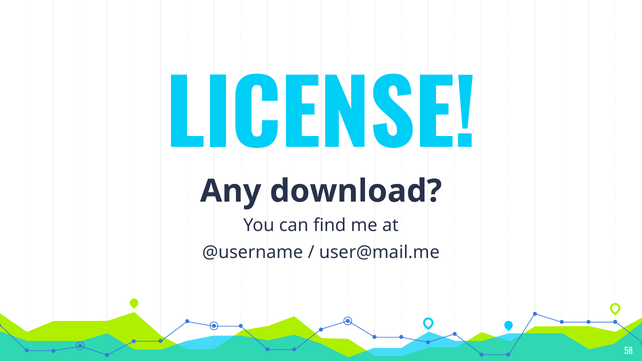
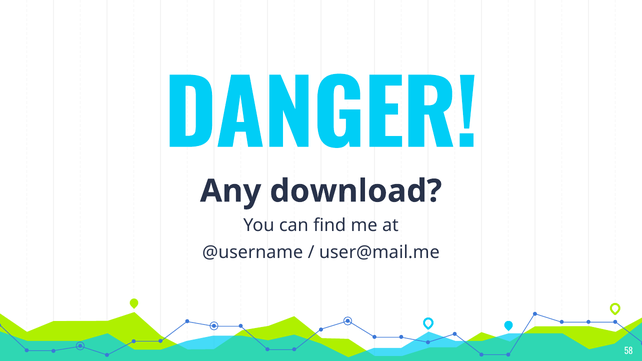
LICENSE: LICENSE -> DANGER (321, 118)
